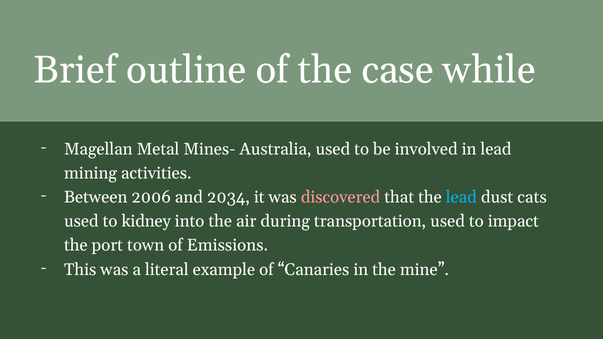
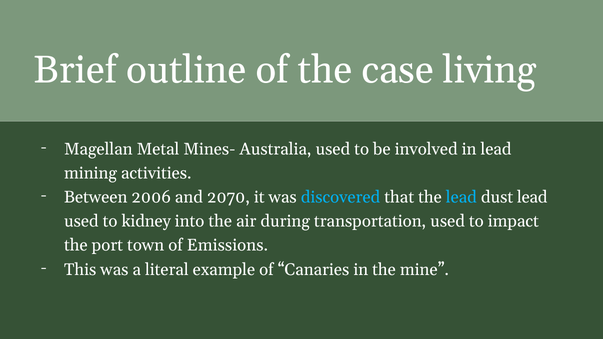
while: while -> living (490, 70)
2034: 2034 -> 2070 (228, 197)
discovered colour: pink -> light blue (341, 197)
dust cats: cats -> lead (532, 197)
